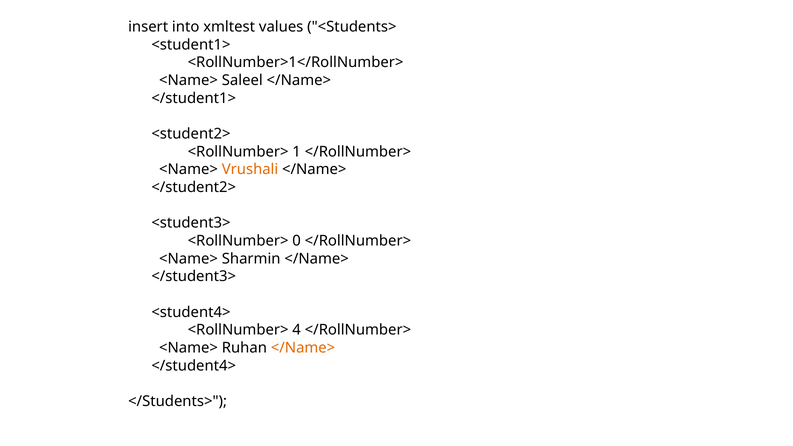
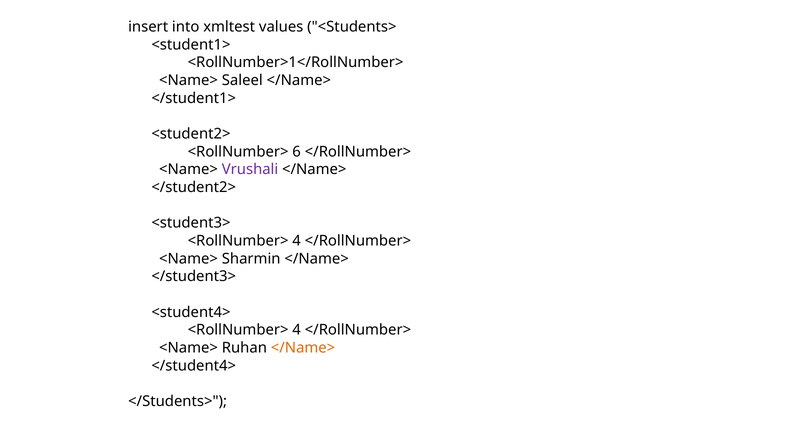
1: 1 -> 6 (297, 152)
Vrushali colour: orange -> purple (250, 170)
0: 0 -> 4 (297, 241)
